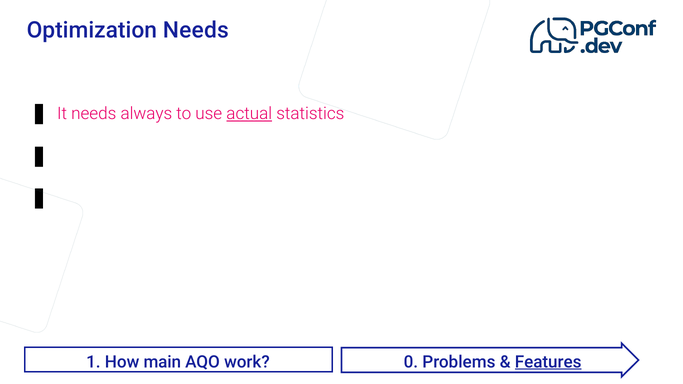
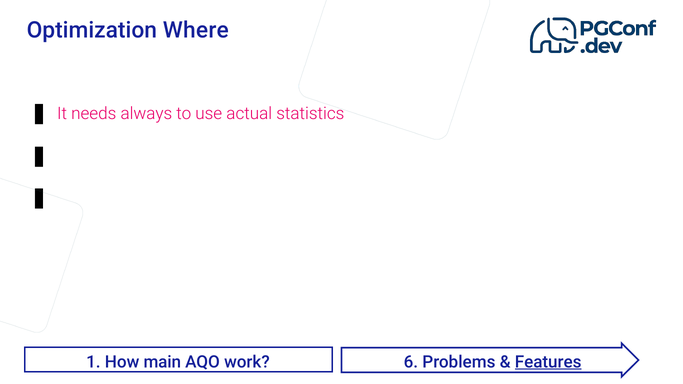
Optimization Needs: Needs -> Where (196, 30)
actual underline: present -> none (249, 114)
0: 0 -> 6 (411, 362)
